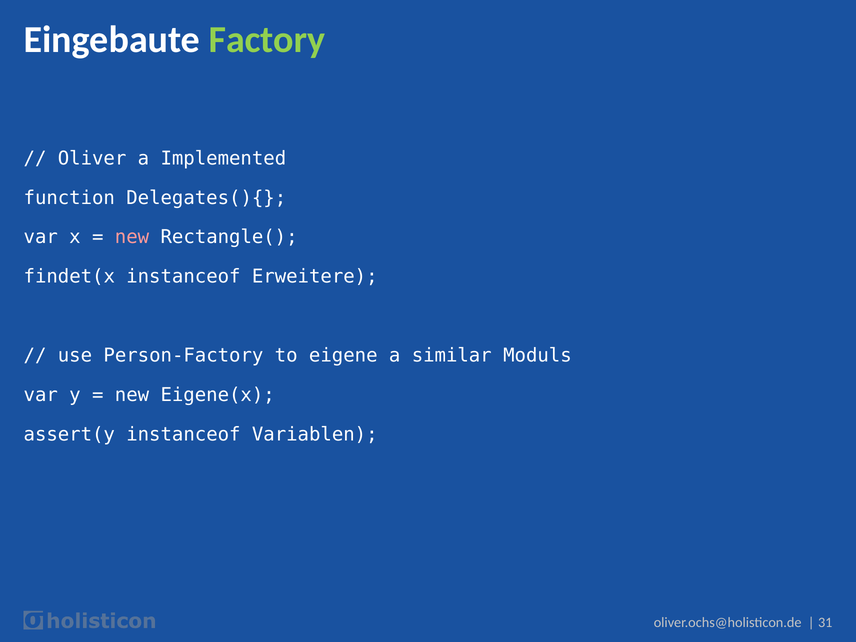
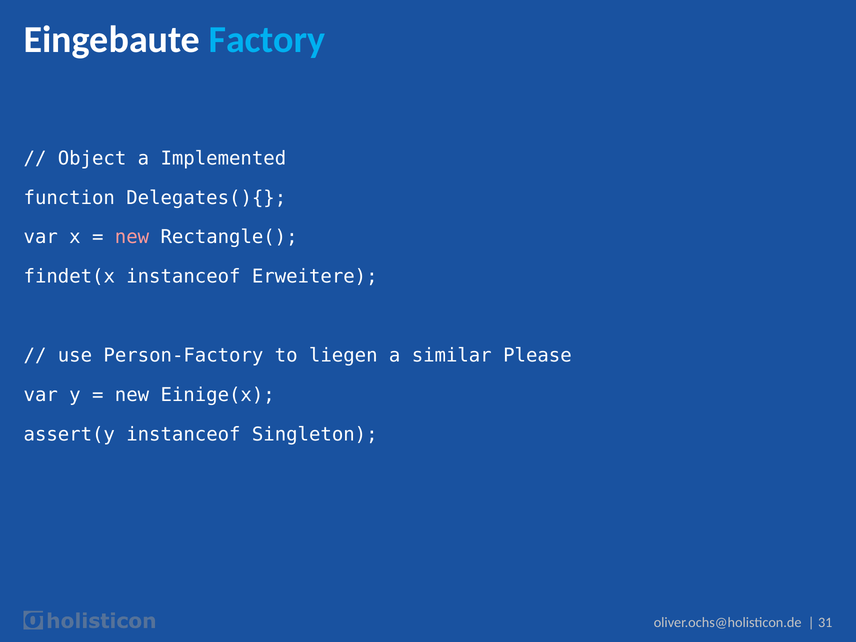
Factory colour: light green -> light blue (267, 40)
Oliver: Oliver -> Object (92, 158)
eigene: eigene -> liegen (343, 356)
Moduls: Moduls -> Please (537, 356)
Eigene(x: Eigene(x -> Einige(x (218, 395)
Variablen: Variablen -> Singleton (315, 434)
